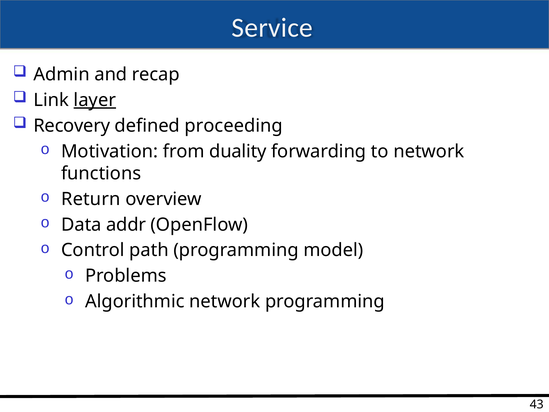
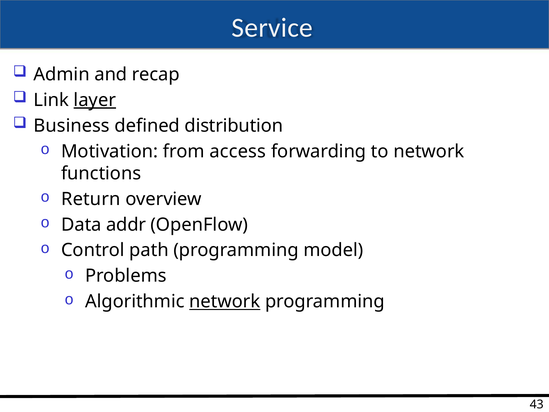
Recovery: Recovery -> Business (72, 126)
proceeding: proceeding -> distribution (234, 126)
duality: duality -> access (238, 151)
network underline: none -> present (225, 301)
